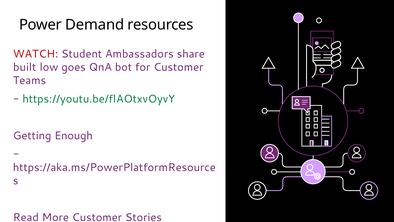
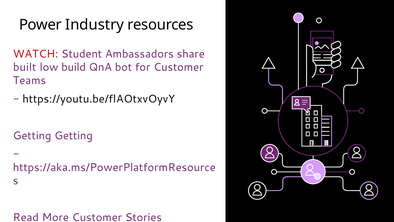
Demand: Demand -> Industry (95, 25)
goes: goes -> build (74, 67)
https://youtu.be/flAOtxvOyvY colour: green -> black (99, 99)
Getting Enough: Enough -> Getting (74, 135)
